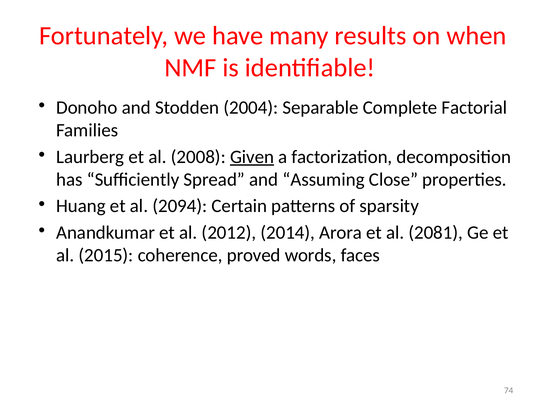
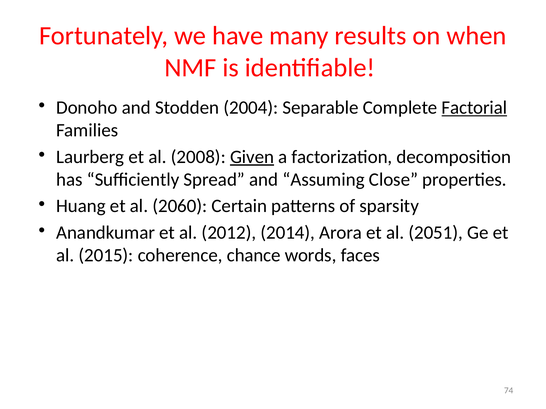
Factorial underline: none -> present (474, 108)
2094: 2094 -> 2060 (180, 206)
2081: 2081 -> 2051 (436, 233)
proved: proved -> chance (254, 256)
